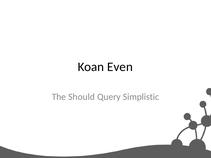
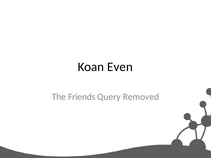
Should: Should -> Friends (82, 97)
Simplistic: Simplistic -> Removed (141, 97)
